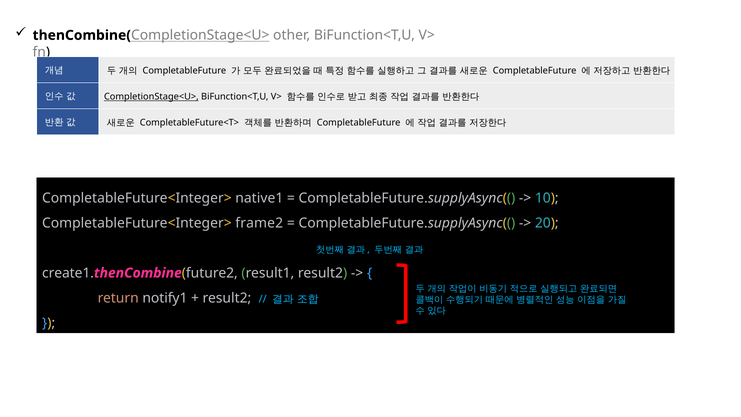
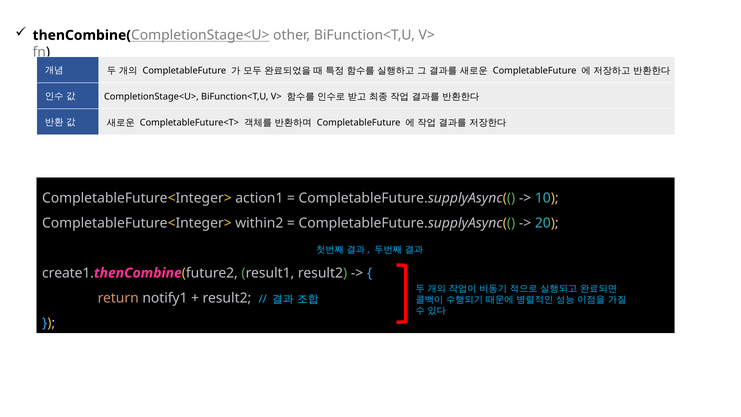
CompletionStage<U> underline: present -> none (151, 97)
native1: native1 -> action1 (259, 198)
frame2: frame2 -> within2 (259, 223)
